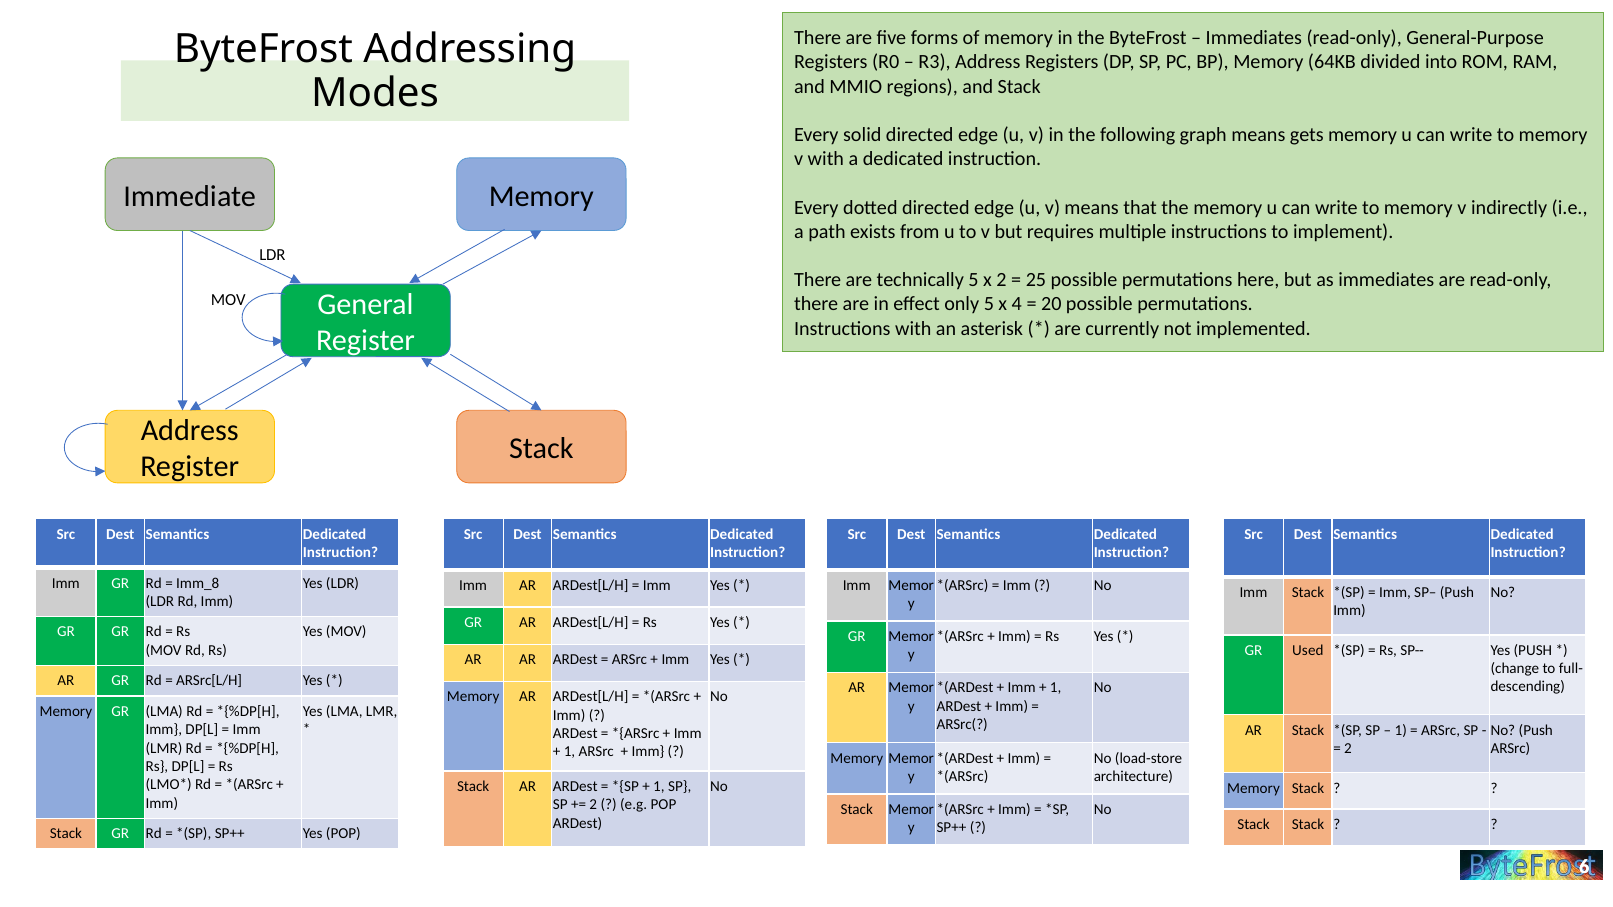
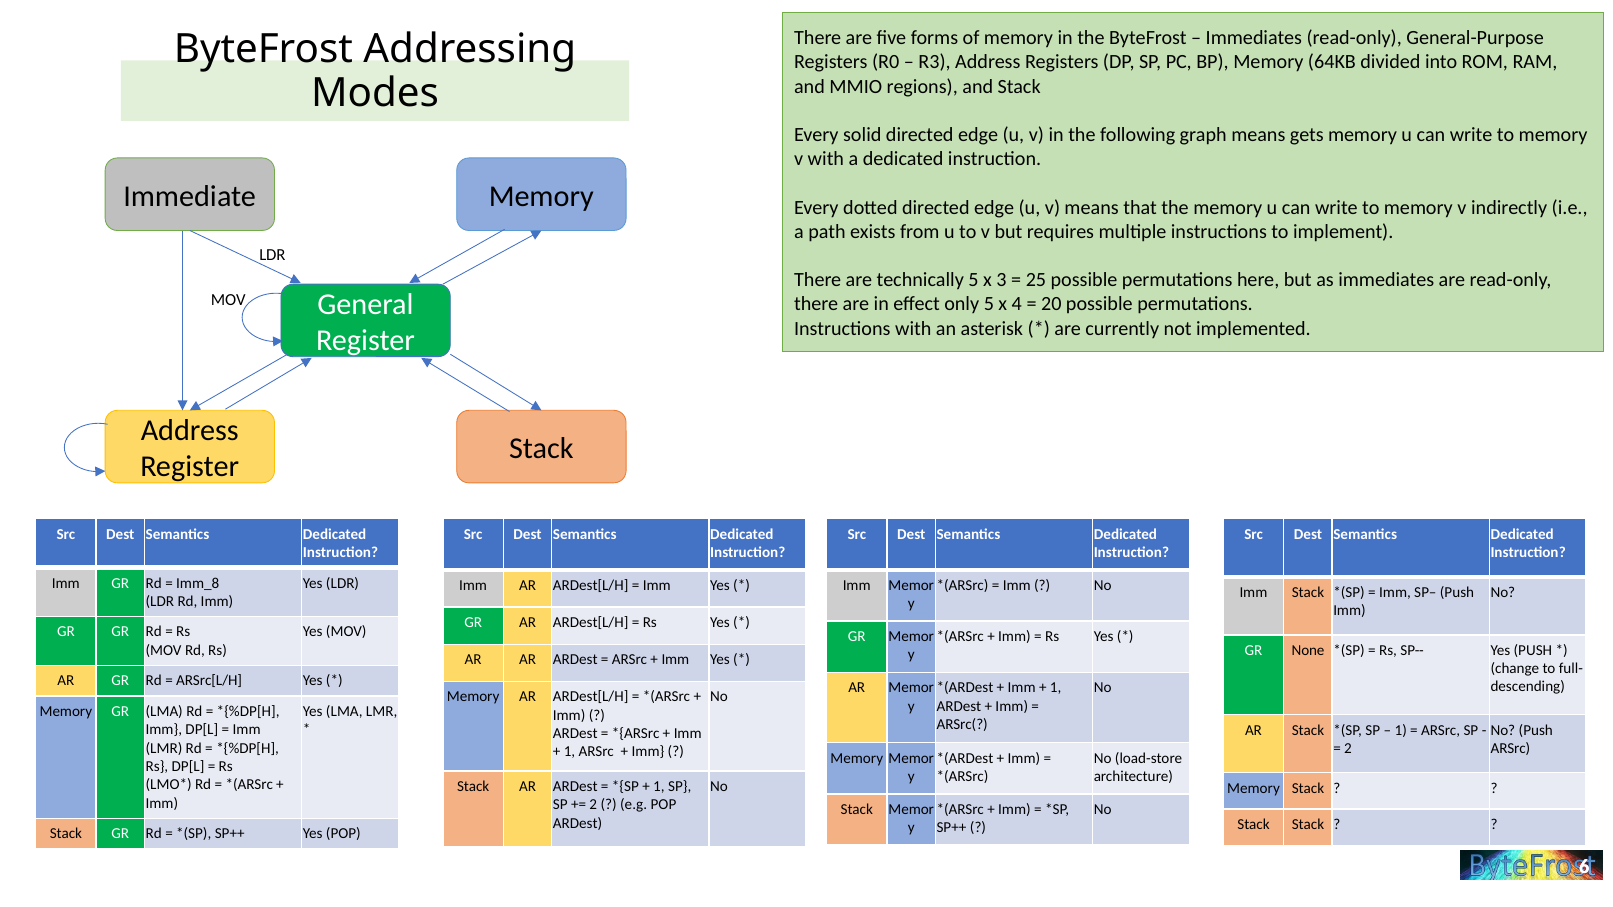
x 2: 2 -> 3 (1002, 280)
Used: Used -> None (1308, 650)
